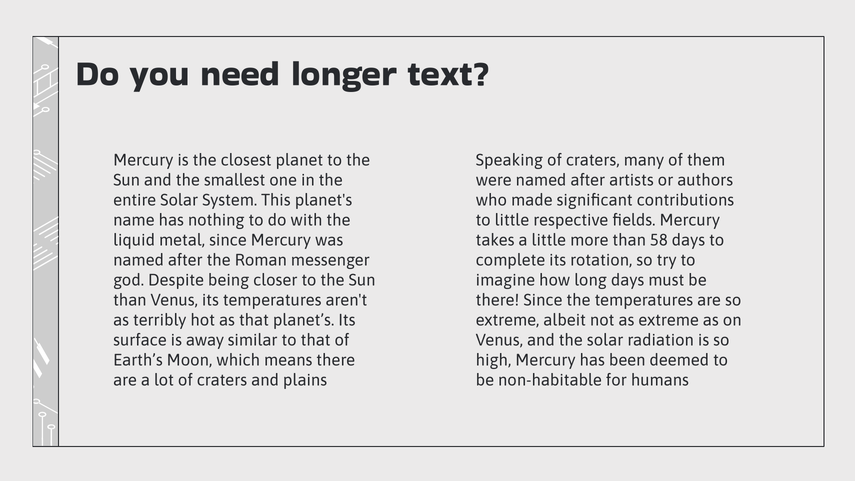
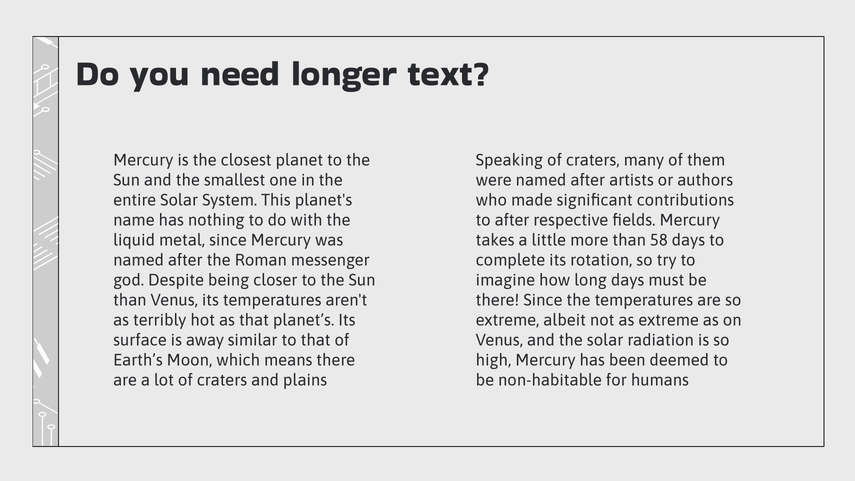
to little: little -> after (512, 220)
